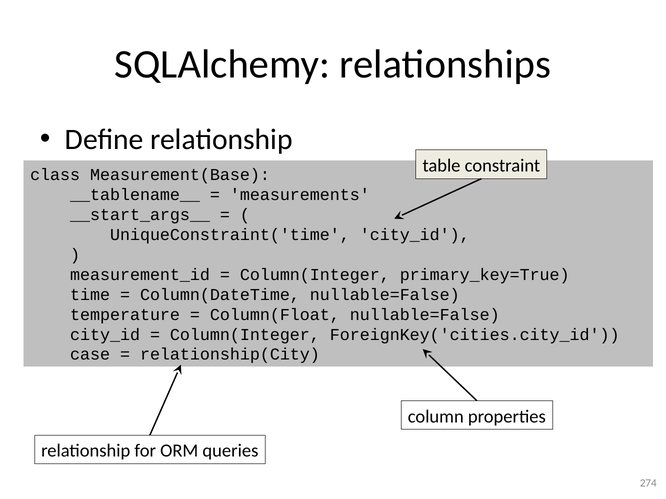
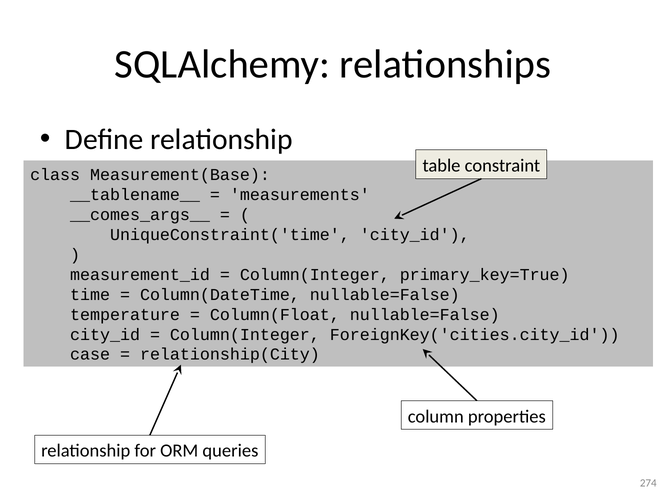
__start_args__: __start_args__ -> __comes_args__ (140, 215)
